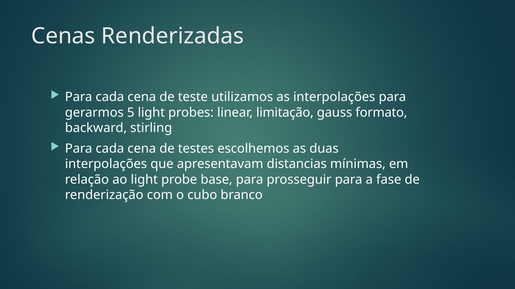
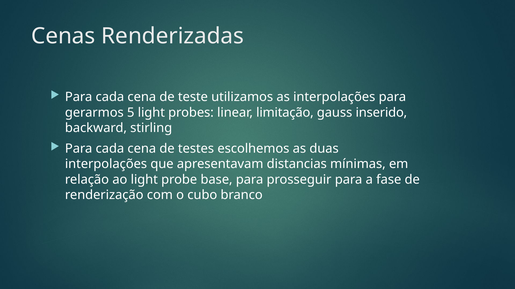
formato: formato -> inserido (381, 113)
